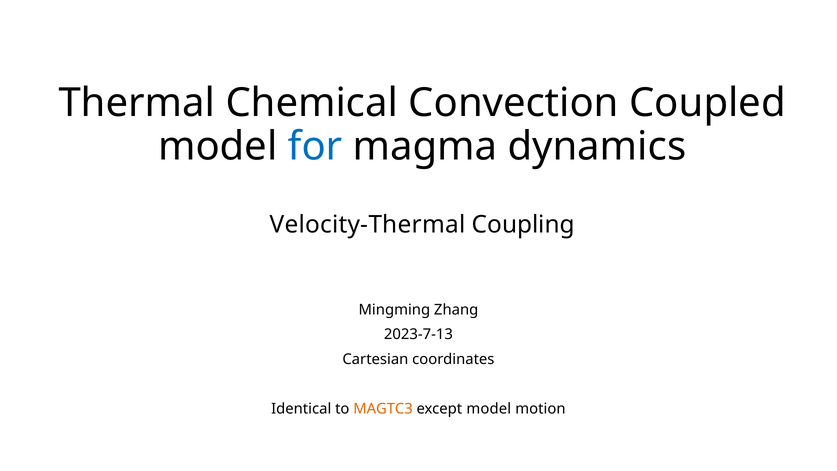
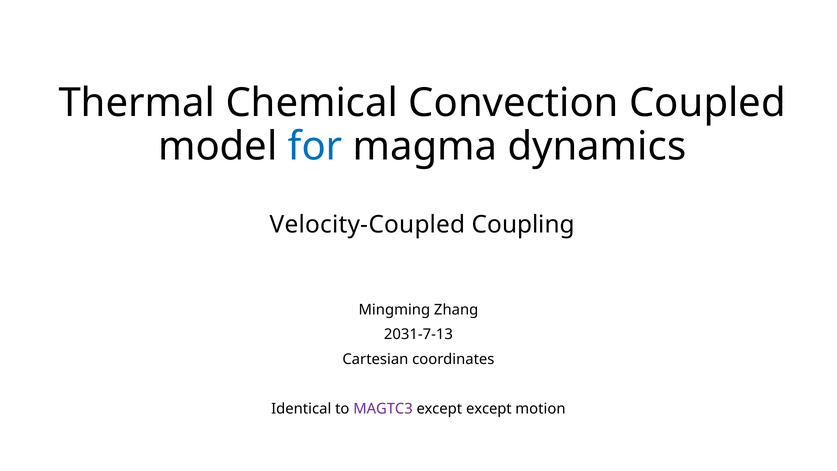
Velocity-Thermal: Velocity-Thermal -> Velocity-Coupled (368, 224)
2023-7-13: 2023-7-13 -> 2031-7-13 (418, 334)
MAGTC3 colour: orange -> purple (383, 409)
except model: model -> except (489, 409)
